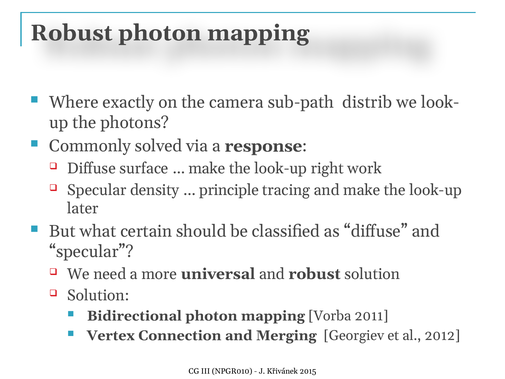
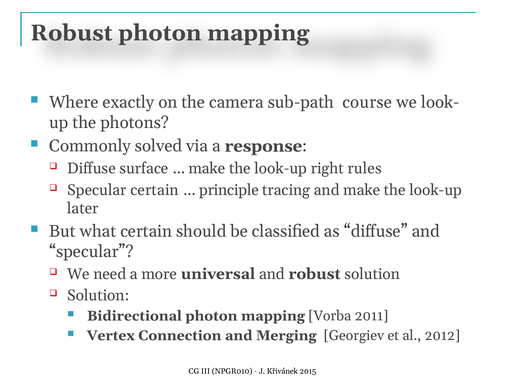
distrib: distrib -> course (367, 102)
work: work -> rules (365, 168)
Specular density: density -> certain (155, 190)
